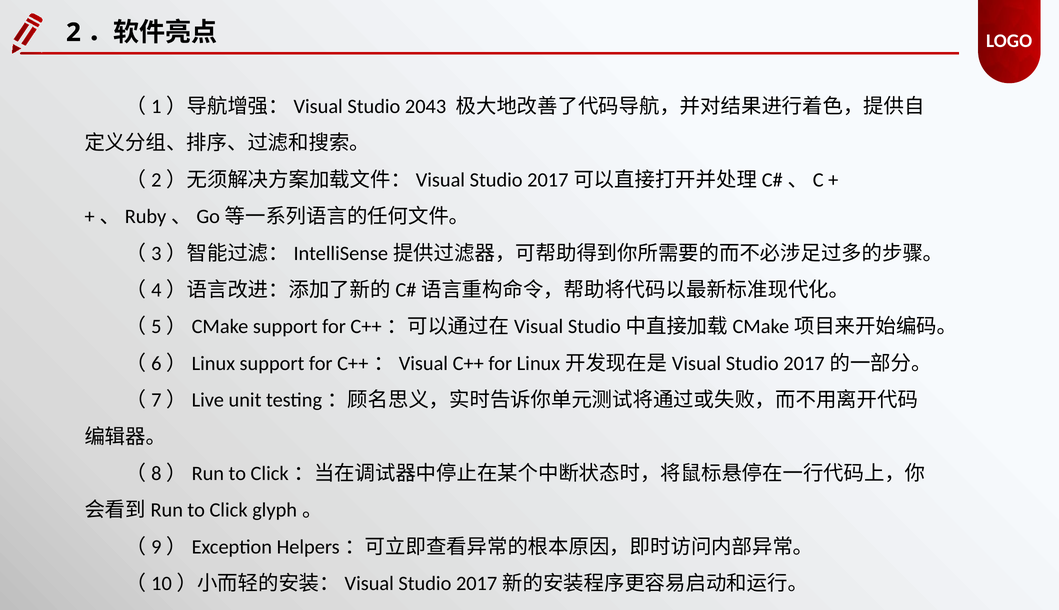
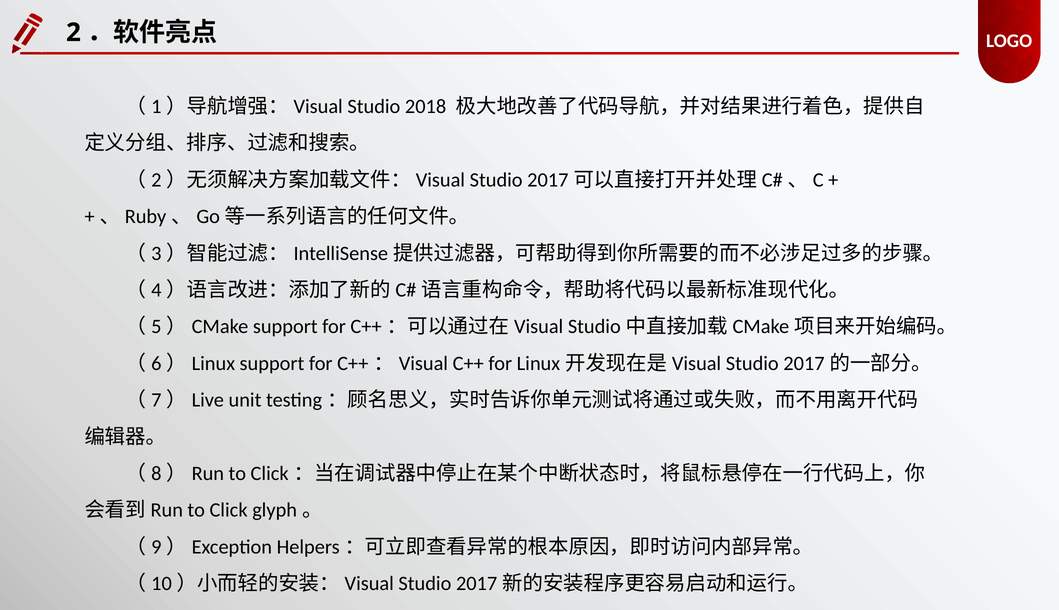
2043: 2043 -> 2018 (426, 106)
